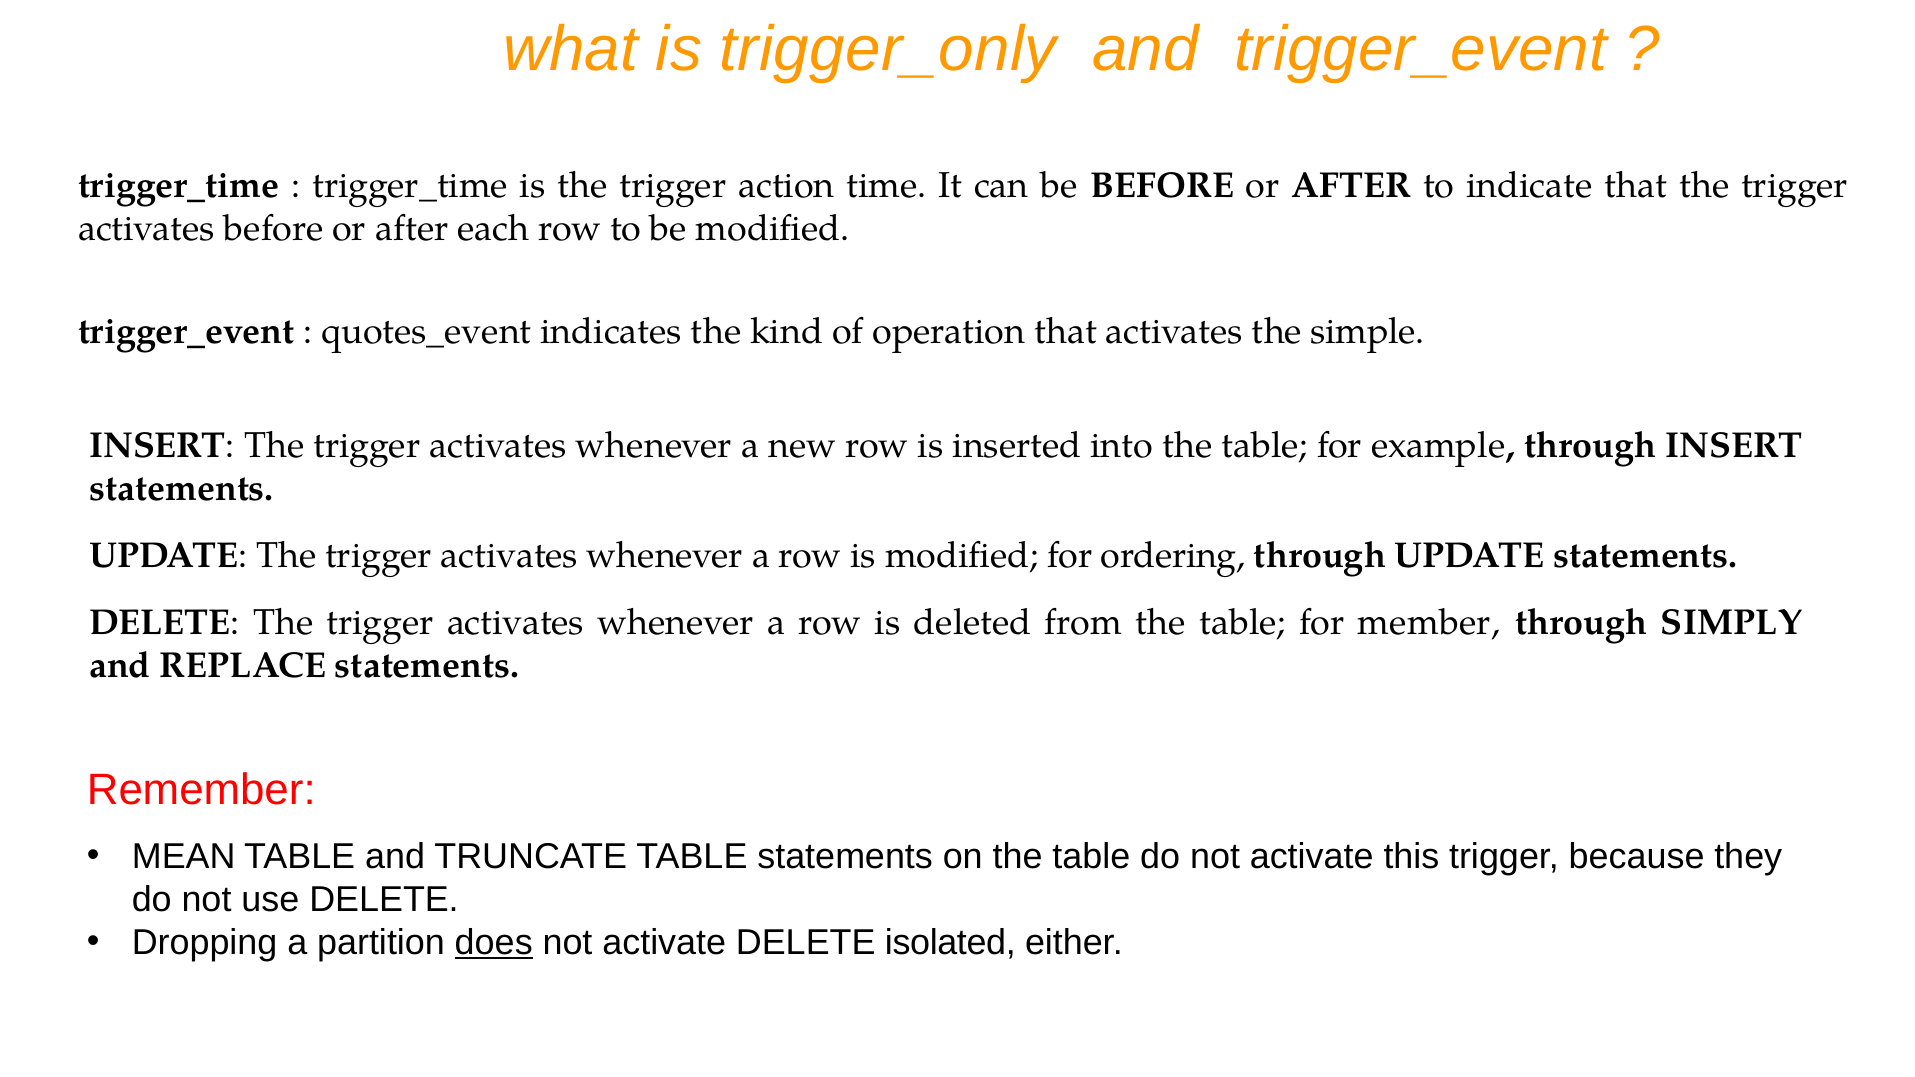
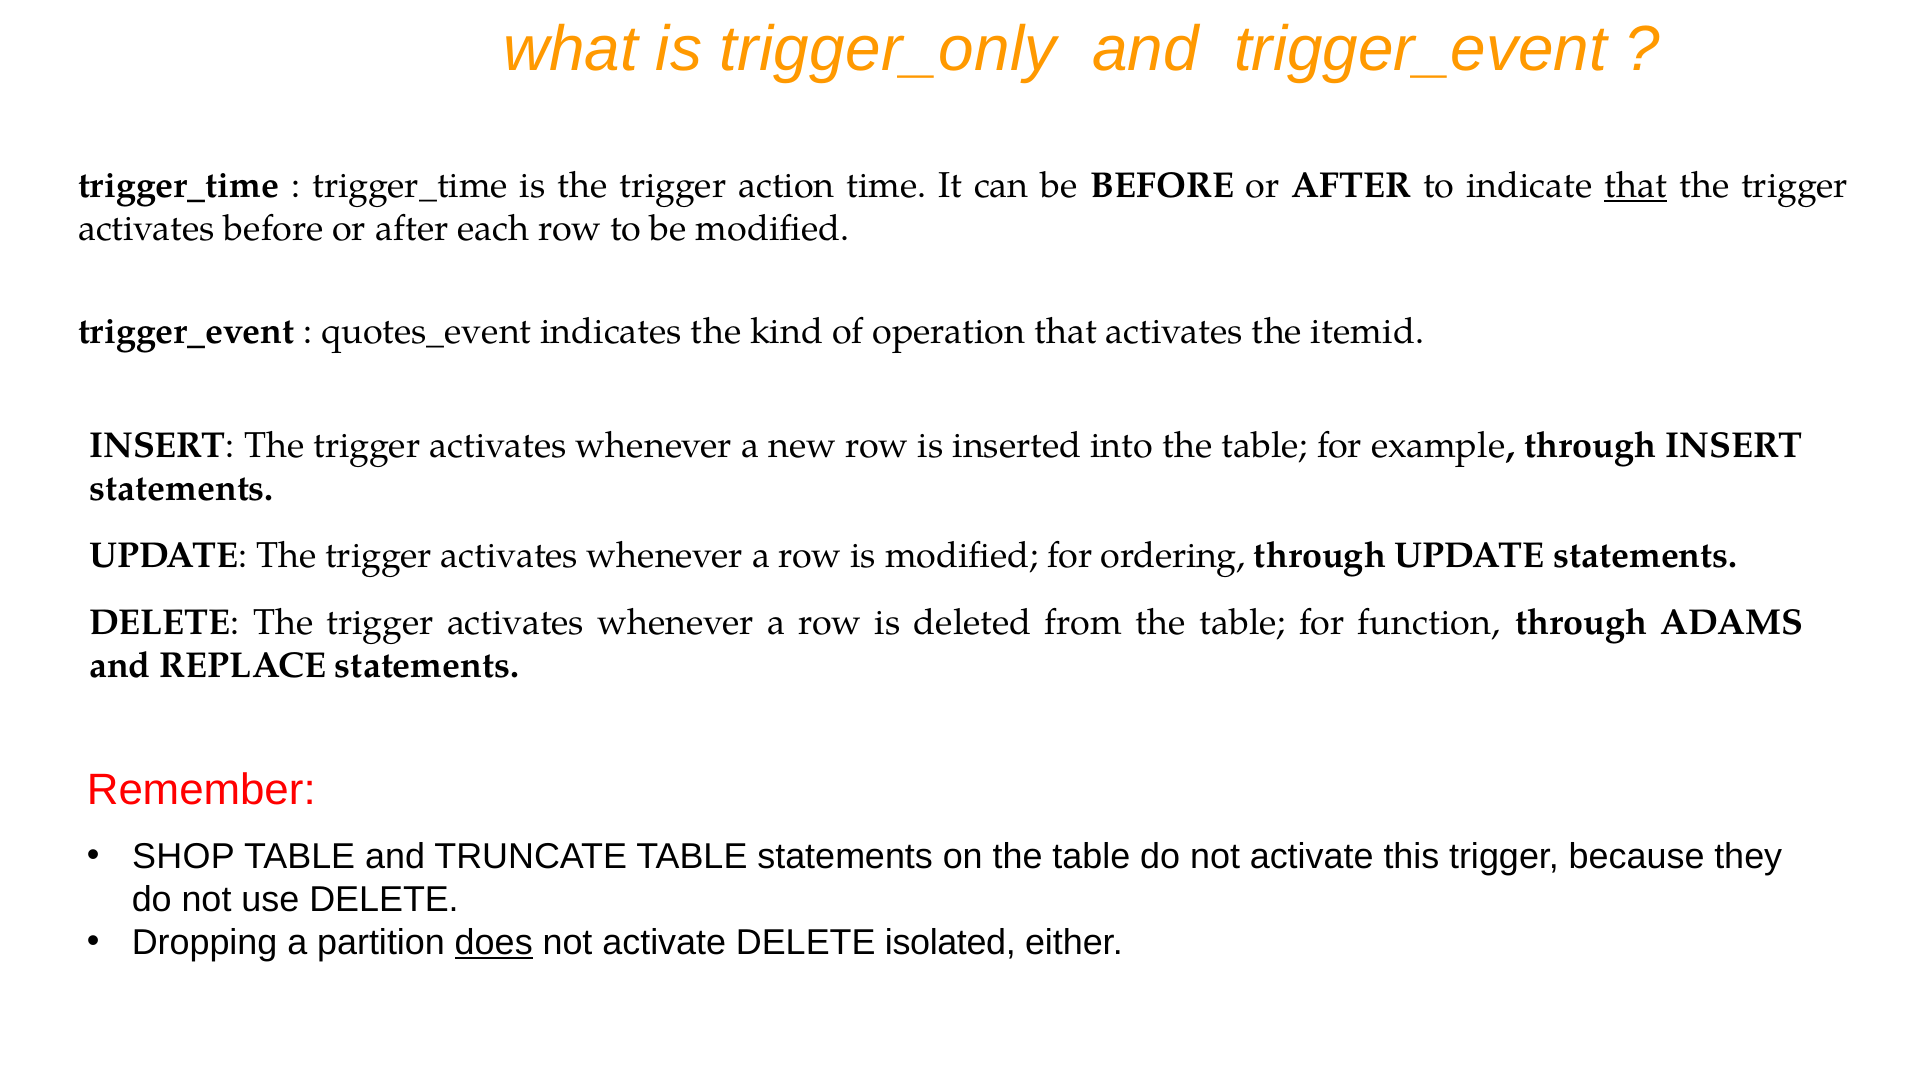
that underline: none -> present (1636, 185)
simple: simple -> itemid (1368, 332)
member: member -> function (1429, 622)
SIMPLY: SIMPLY -> ADAMS (1732, 622)
MEAN: MEAN -> SHOP (183, 856)
